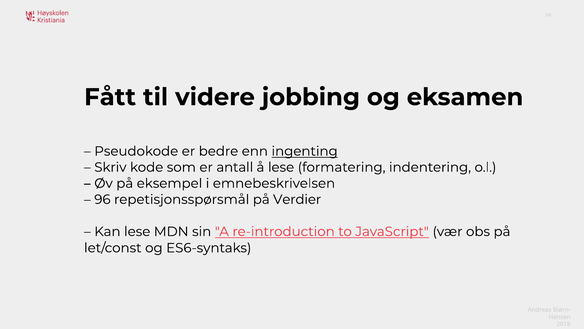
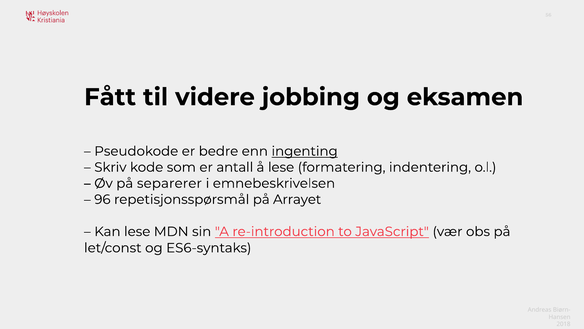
eksempel: eksempel -> separerer (169, 183)
Verdier: Verdier -> Arrayet (297, 199)
